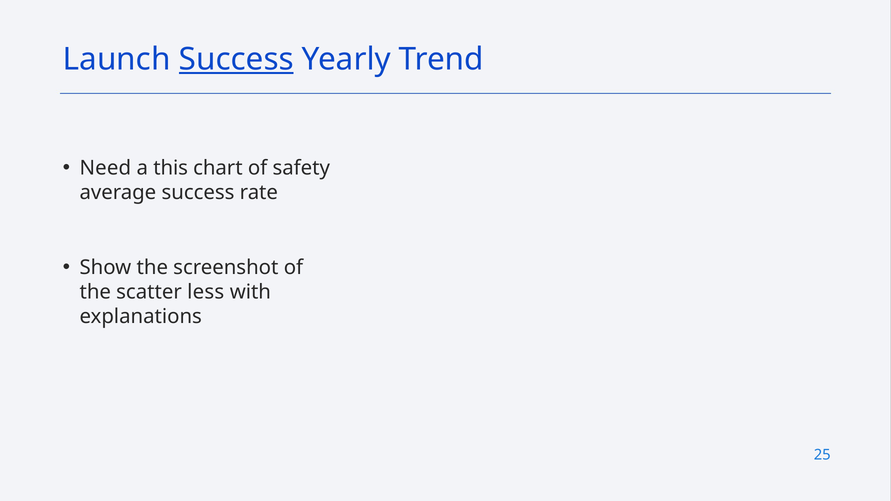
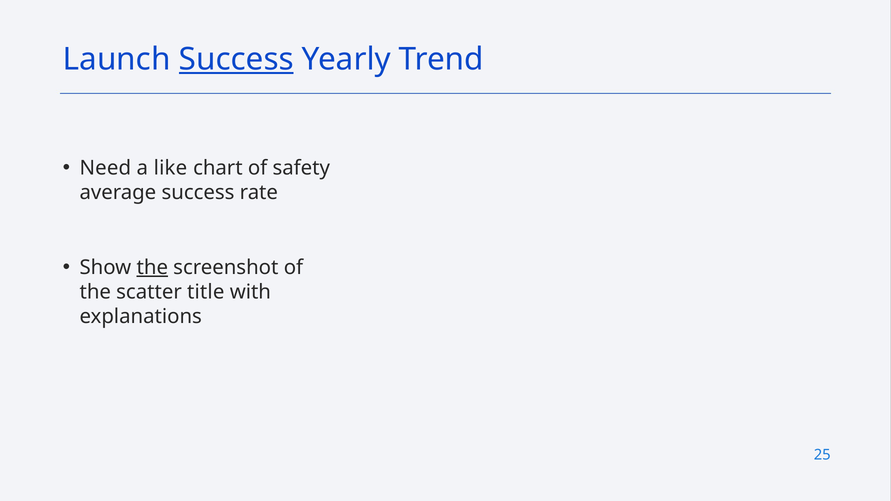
this: this -> like (170, 168)
the underline: none -> present (152, 268)
less: less -> title (206, 292)
